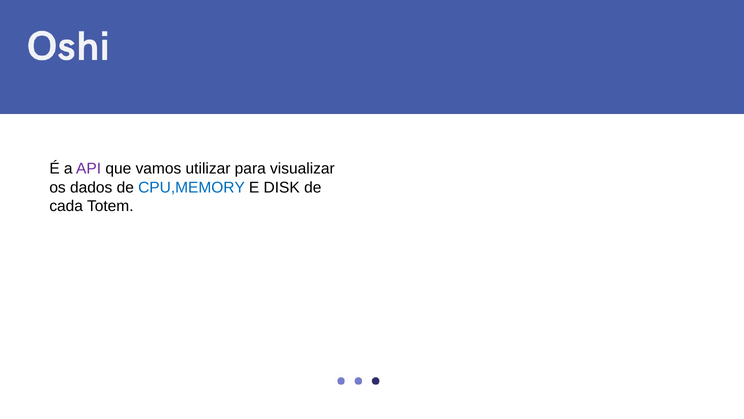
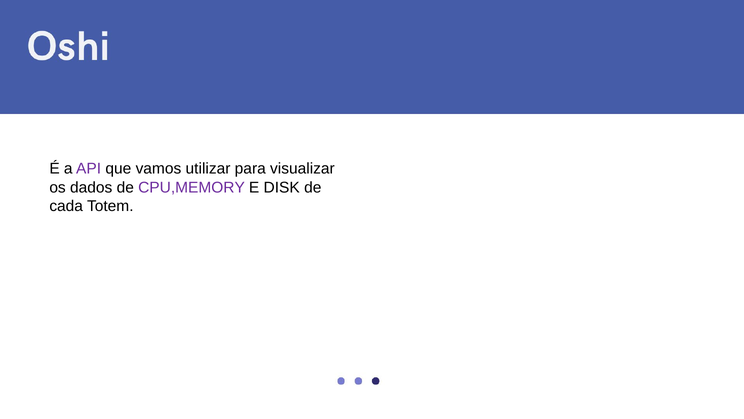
CPU,MEMORY colour: blue -> purple (192, 187)
